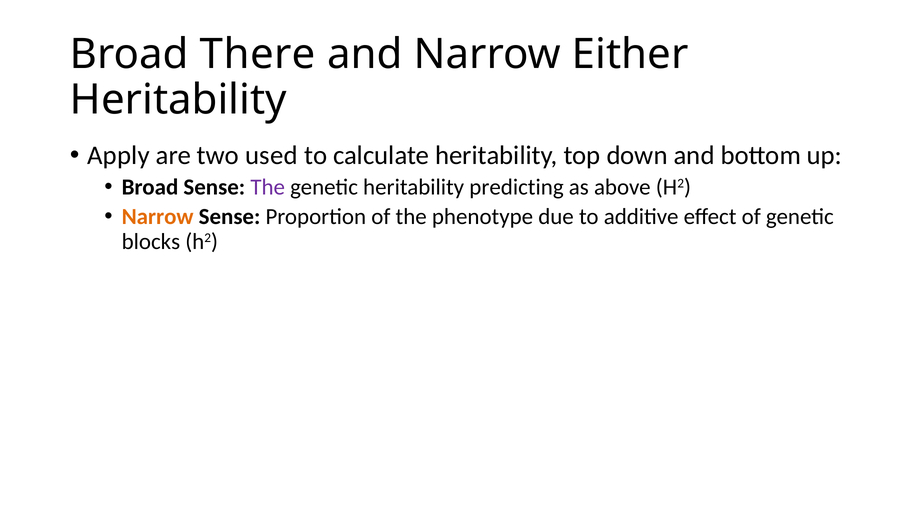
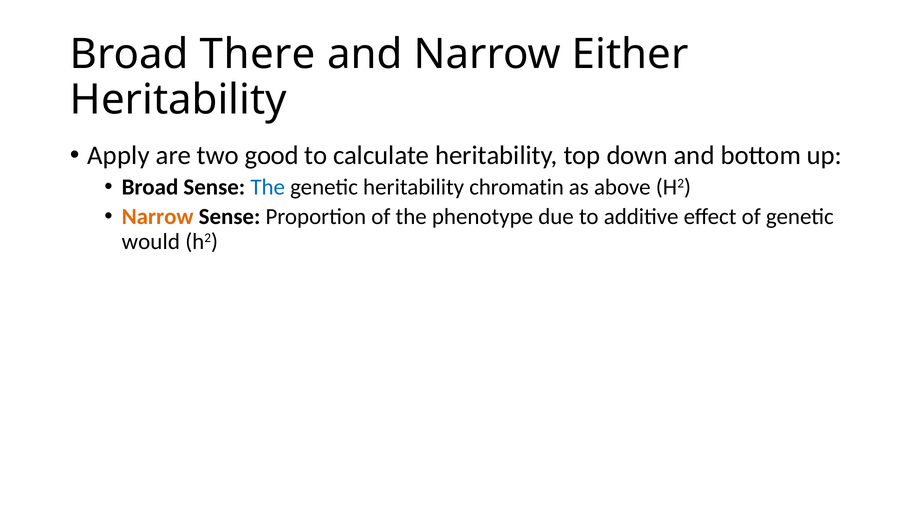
used: used -> good (272, 155)
The colour: purple -> blue (268, 187)
predicting: predicting -> chromatin (517, 187)
blocks: blocks -> would (151, 241)
